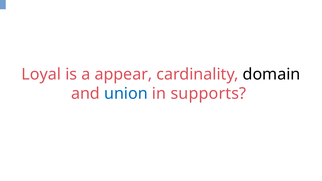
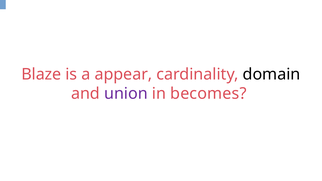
Loyal: Loyal -> Blaze (41, 74)
union colour: blue -> purple (126, 94)
supports: supports -> becomes (208, 94)
